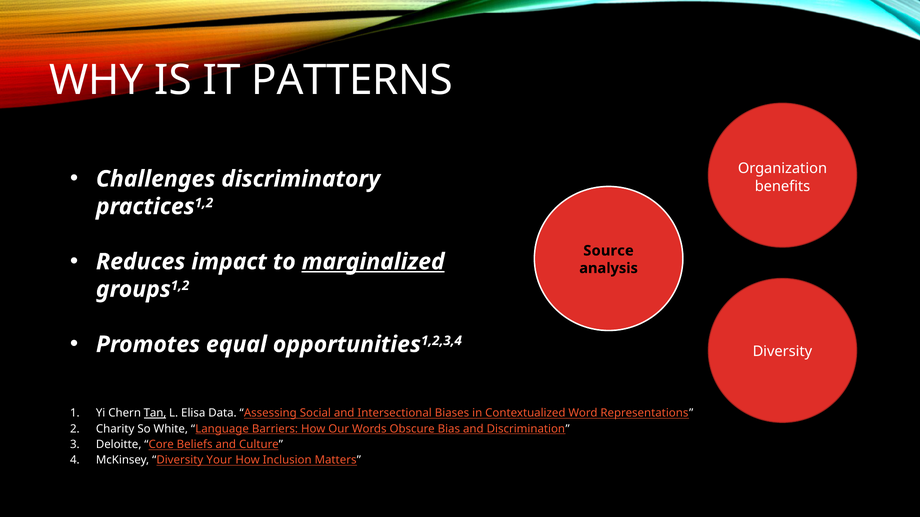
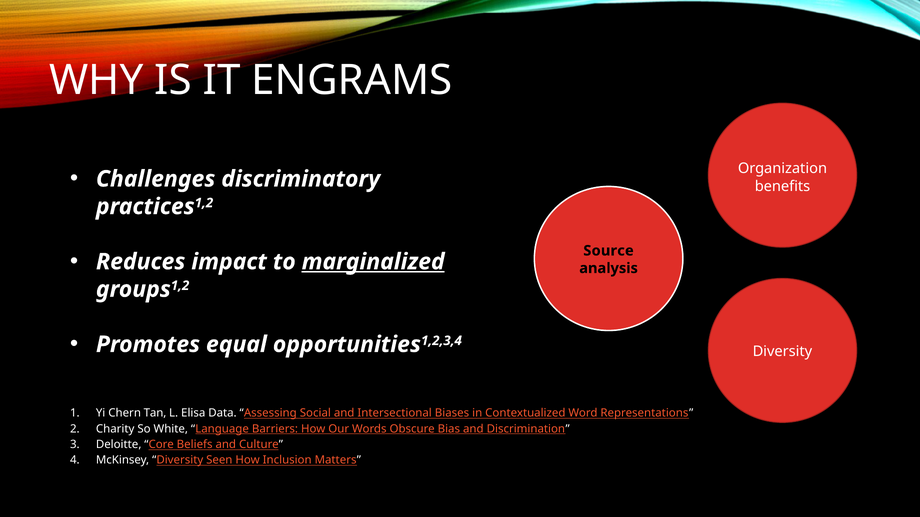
PATTERNS: PATTERNS -> ENGRAMS (352, 81)
Tan underline: present -> none (155, 413)
Your: Your -> Seen (219, 460)
